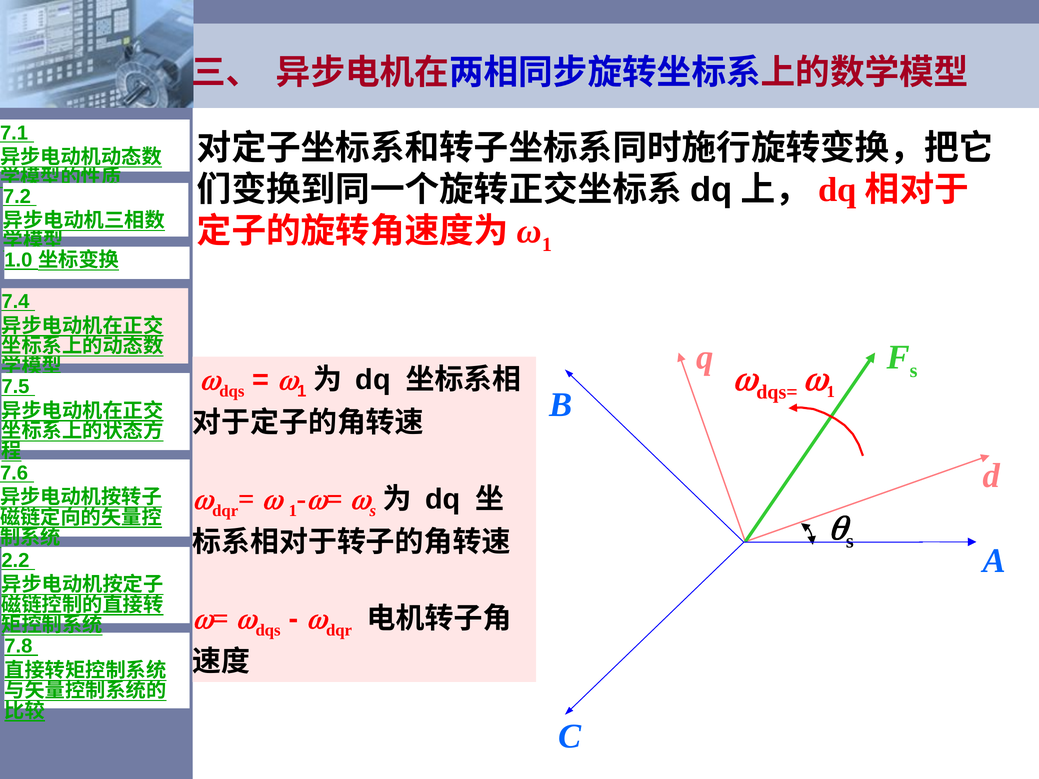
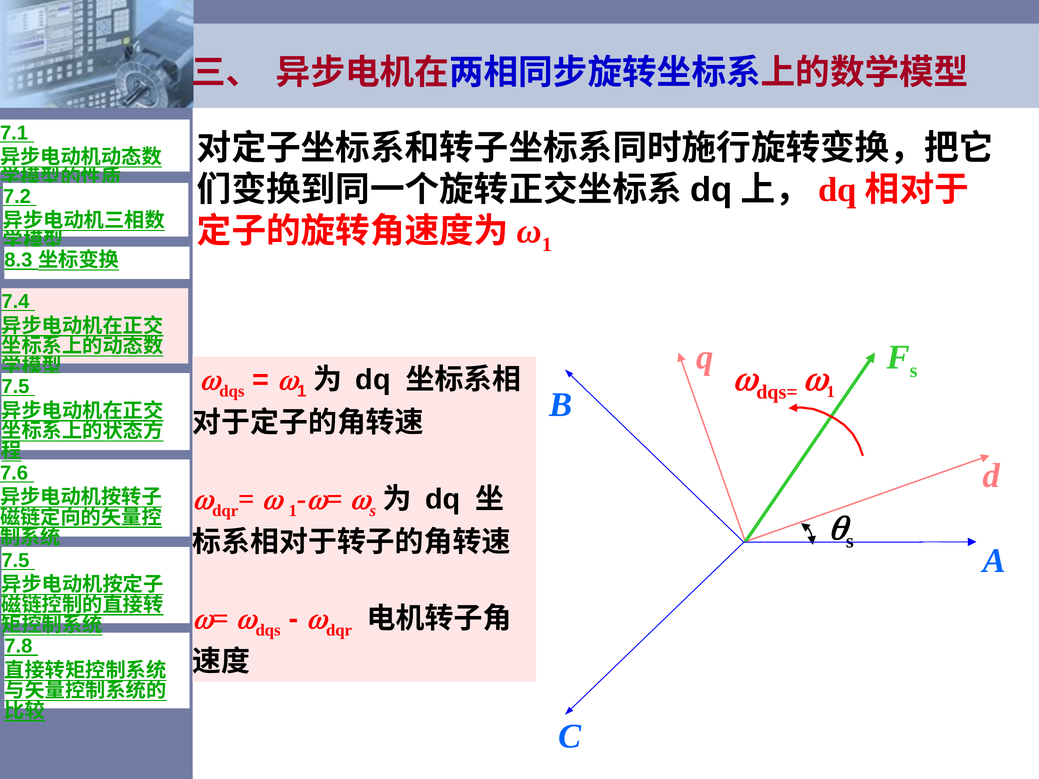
1.0: 1.0 -> 8.3 (18, 260)
2.2: 2.2 -> 7.5 (15, 561)
